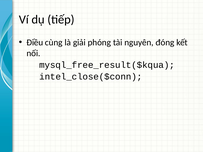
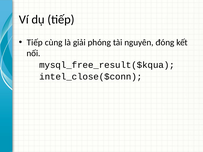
Điều: Điều -> Tiếp (35, 42)
